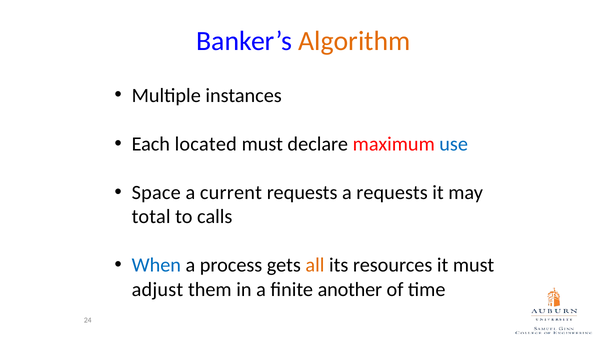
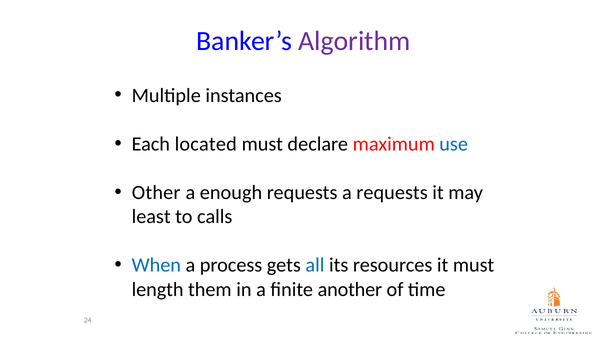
Algorithm colour: orange -> purple (354, 41)
Space: Space -> Other (156, 193)
current: current -> enough (231, 193)
total: total -> least (151, 217)
all colour: orange -> blue (315, 266)
adjust: adjust -> length (158, 290)
